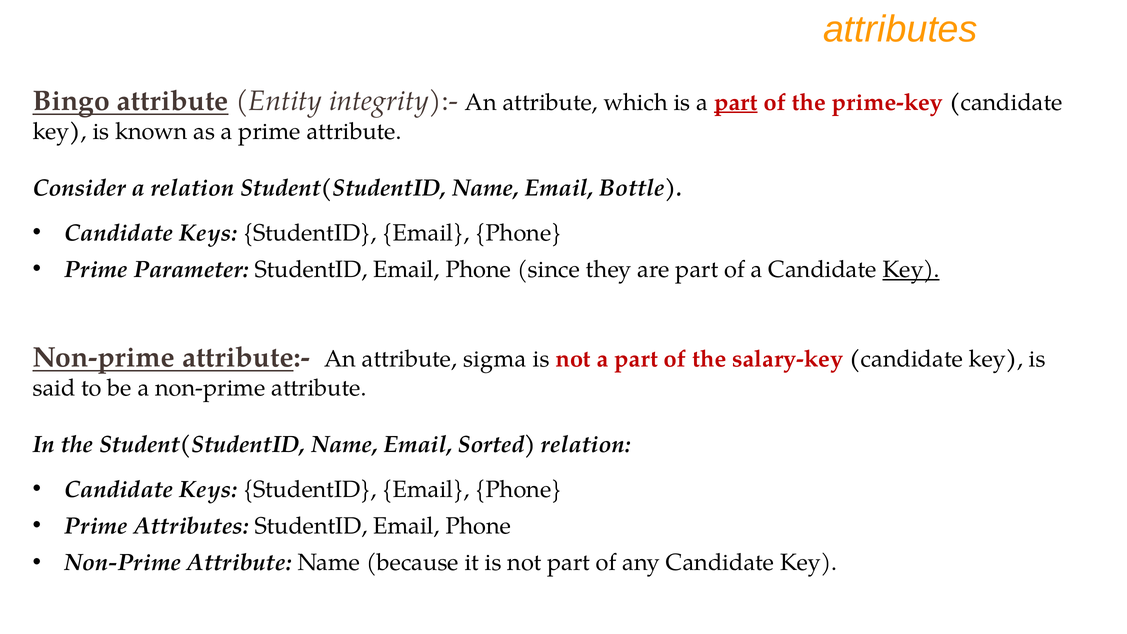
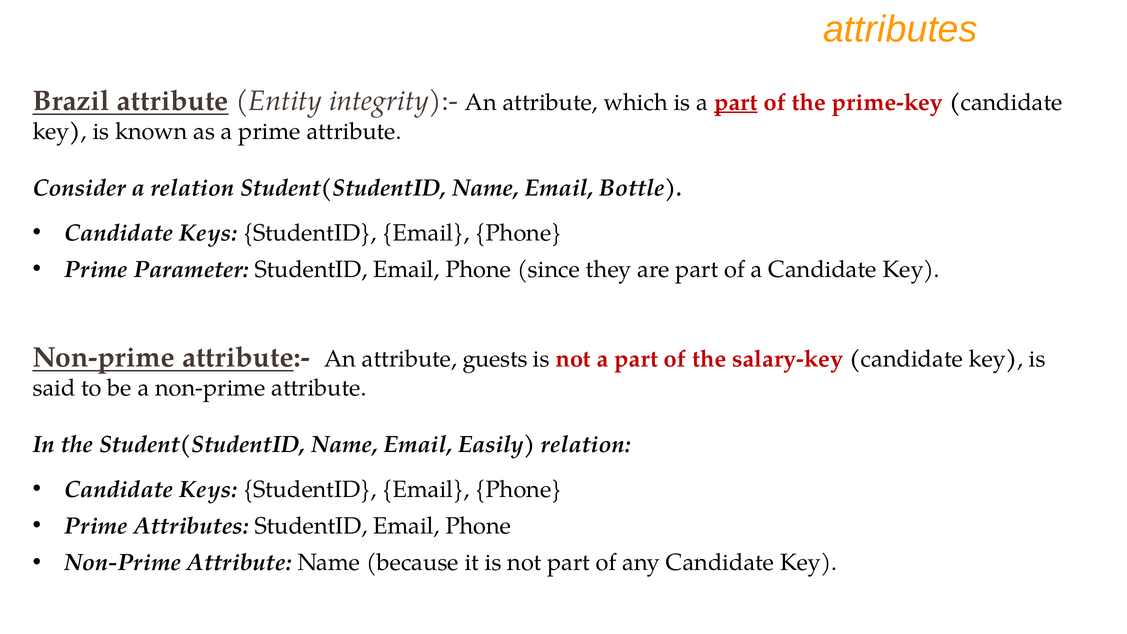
Bingo: Bingo -> Brazil (71, 101)
Key underline: present -> none (911, 270)
sigma: sigma -> guests (495, 359)
Sorted: Sorted -> Easily (497, 444)
